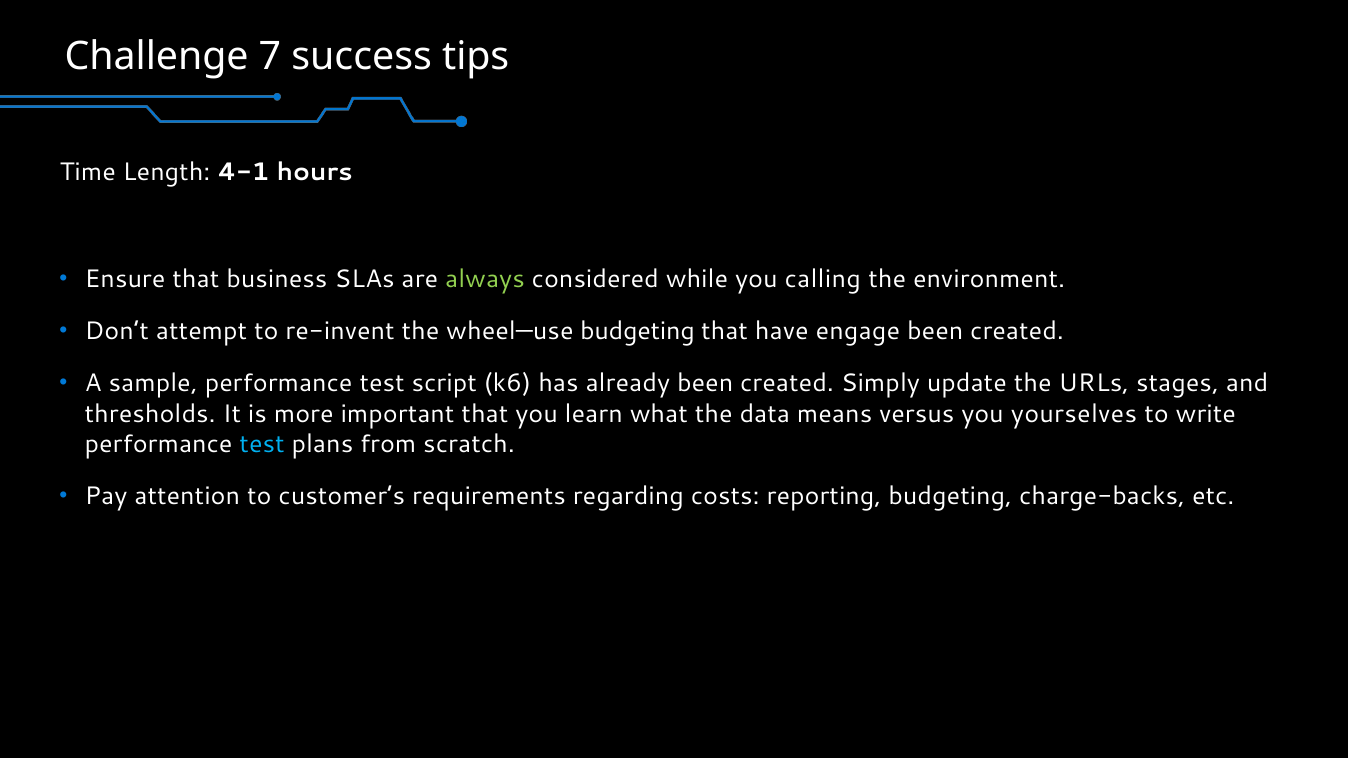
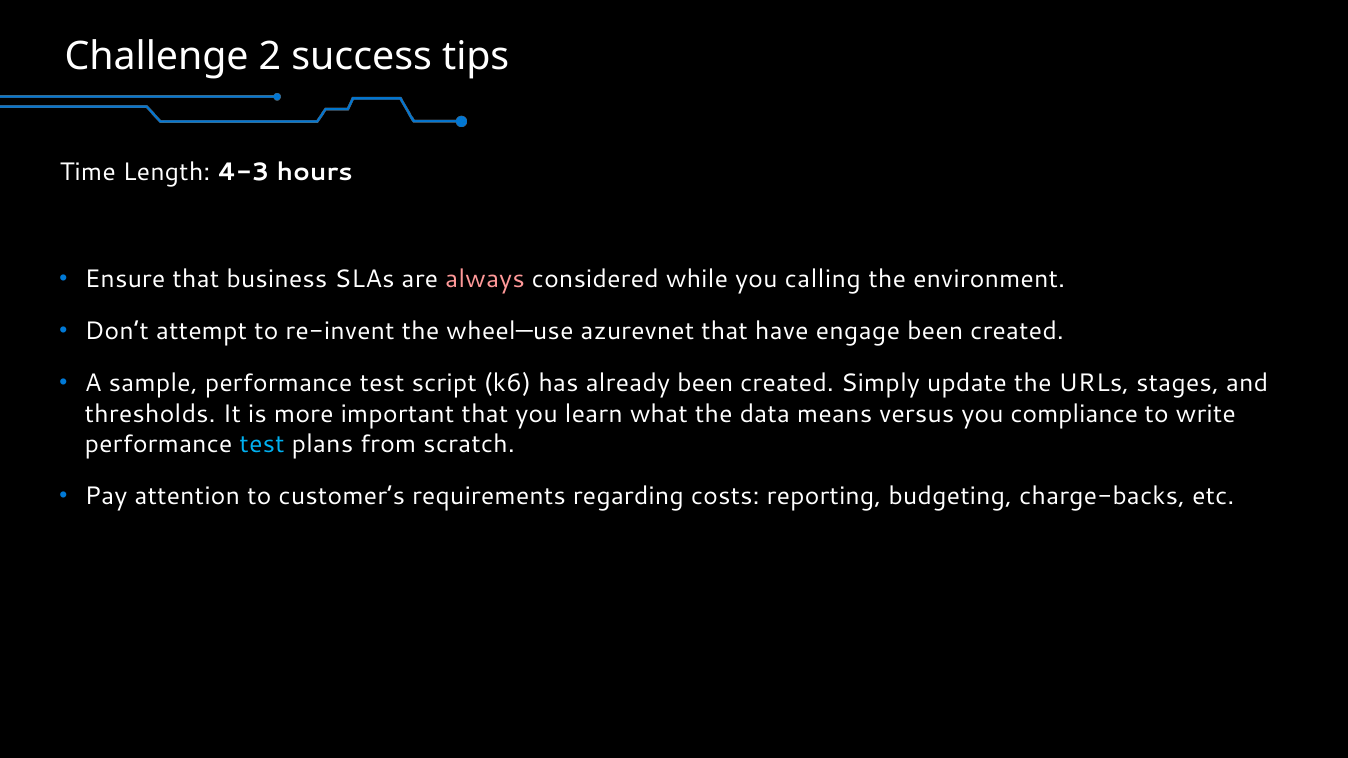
7: 7 -> 2 (270, 57)
4-1: 4-1 -> 4-3 (244, 172)
always colour: light green -> pink (485, 279)
wheel—use budgeting: budgeting -> azurevnet (637, 331)
yourselves: yourselves -> compliance (1074, 414)
